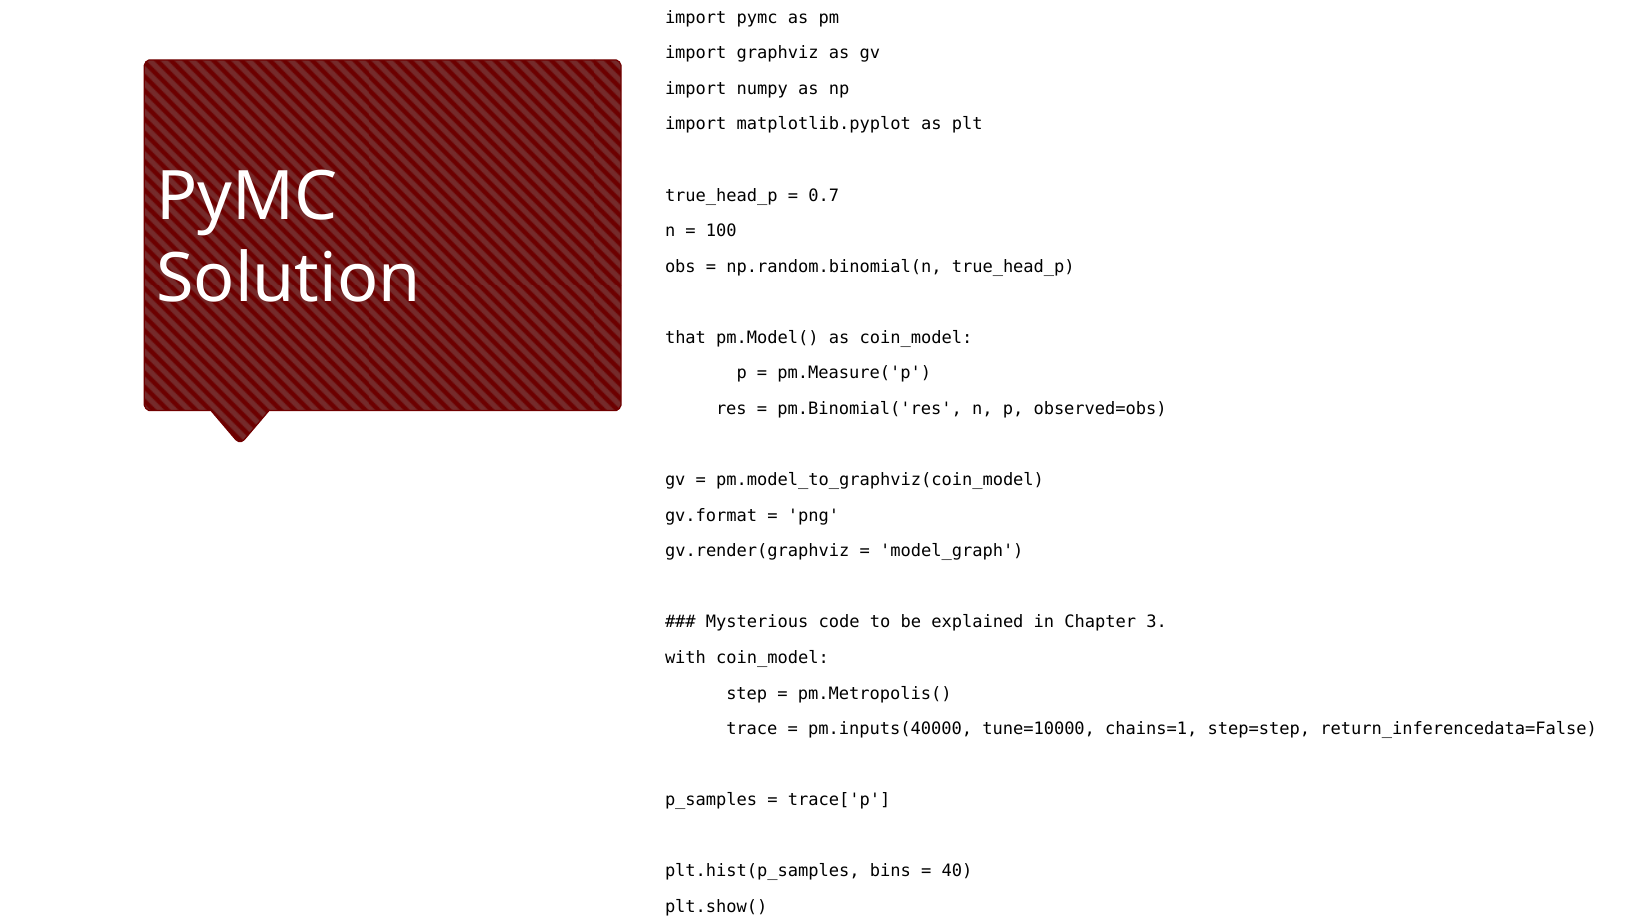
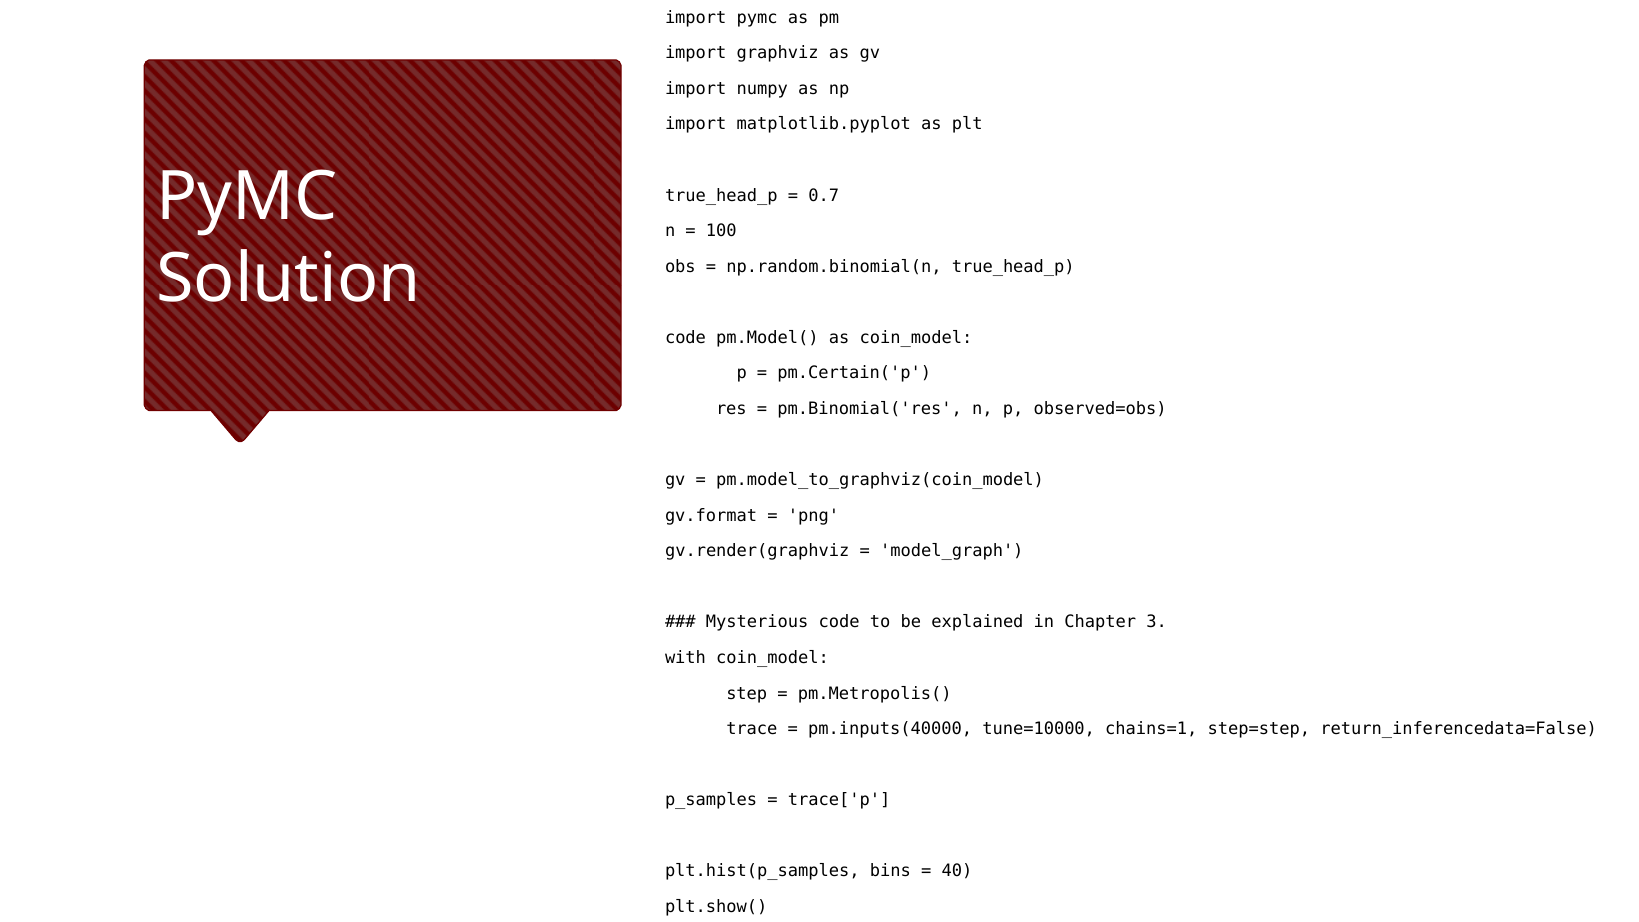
that: that -> code (686, 338)
pm.Measure('p: pm.Measure('p -> pm.Certain('p (854, 373)
